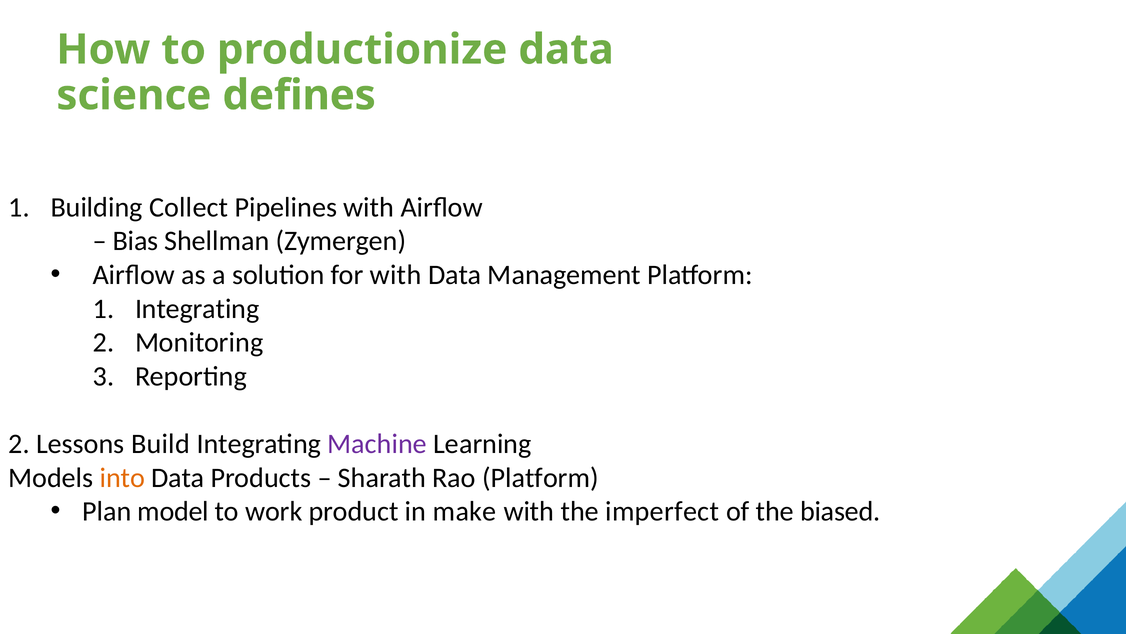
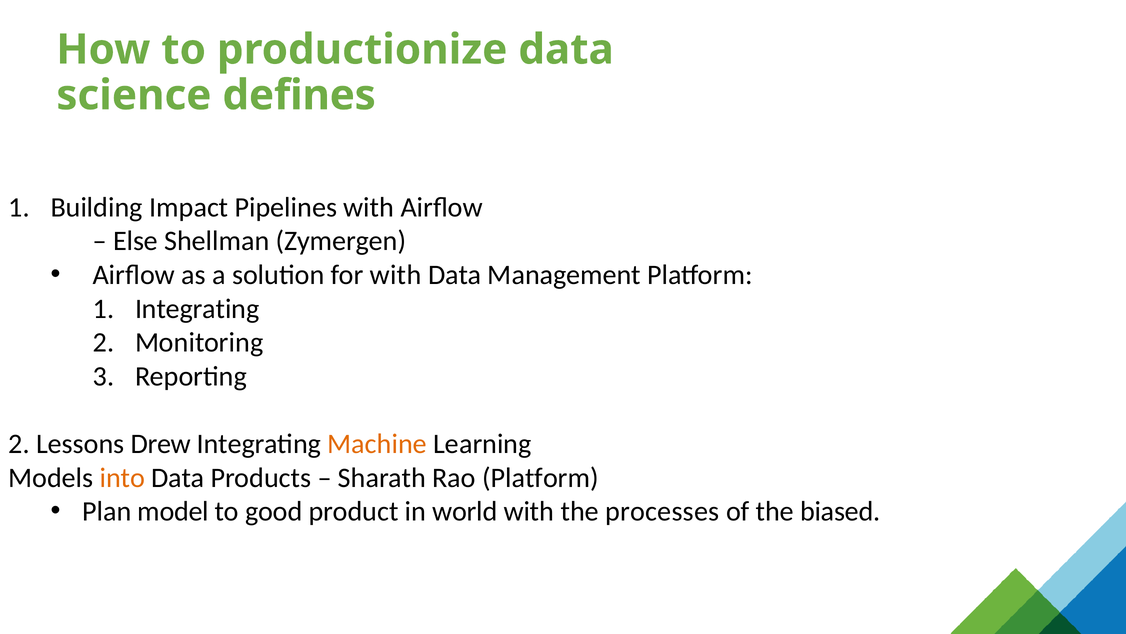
Collect: Collect -> Impact (189, 207)
Bias: Bias -> Else (135, 241)
Build: Build -> Drew (161, 444)
Machine colour: purple -> orange (377, 444)
work: work -> good (274, 511)
make: make -> world (465, 511)
imperfect: imperfect -> processes (662, 511)
